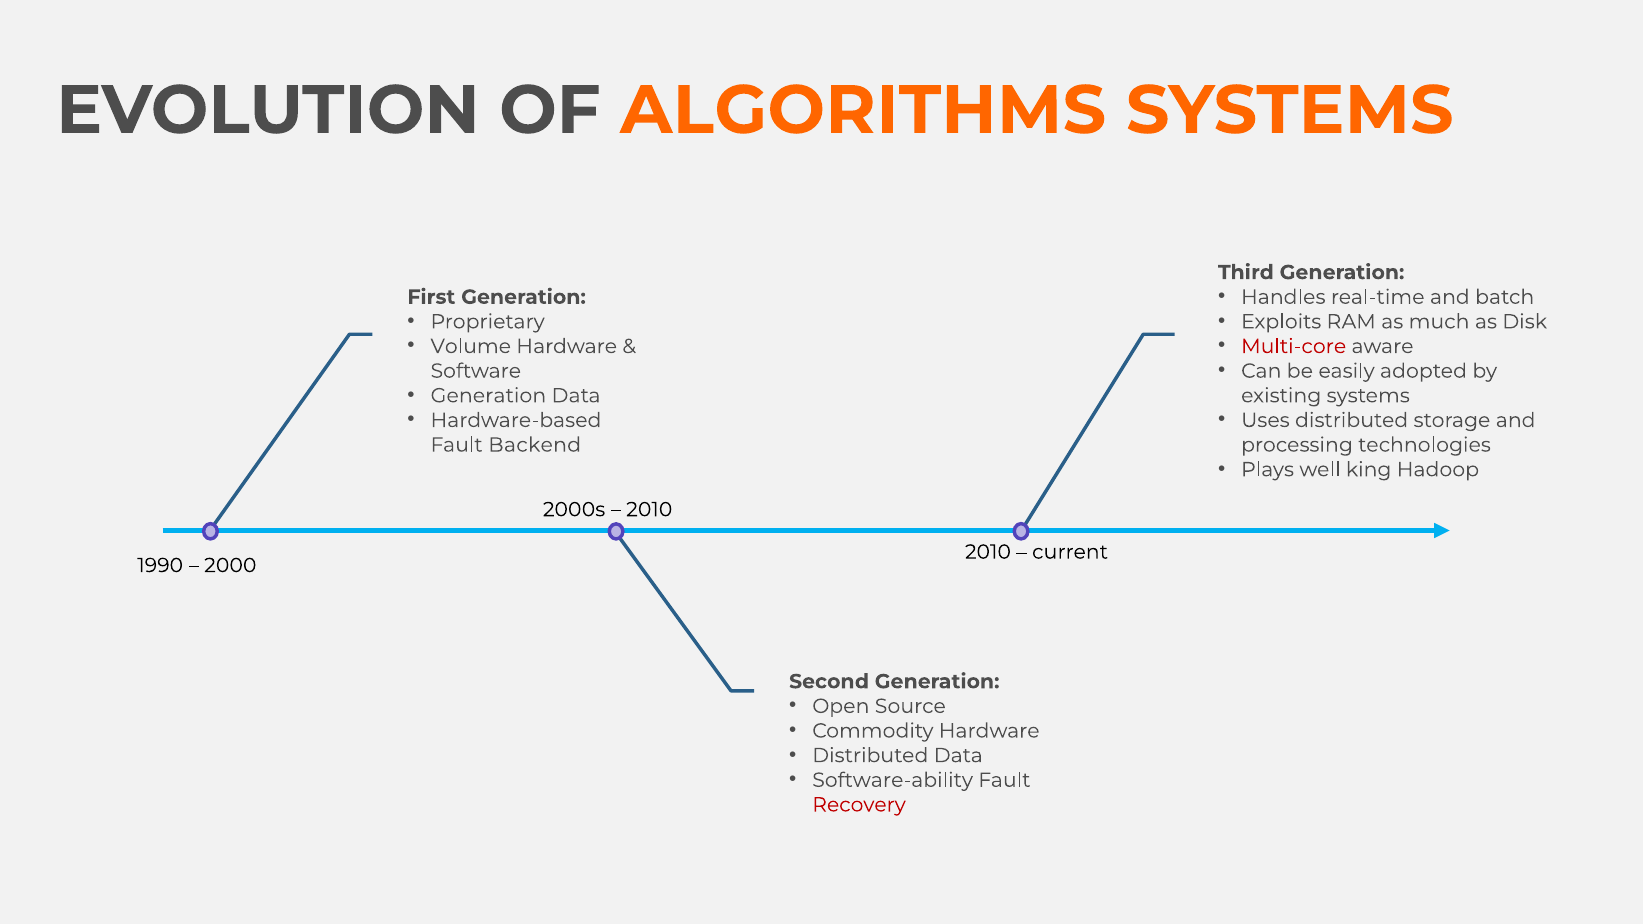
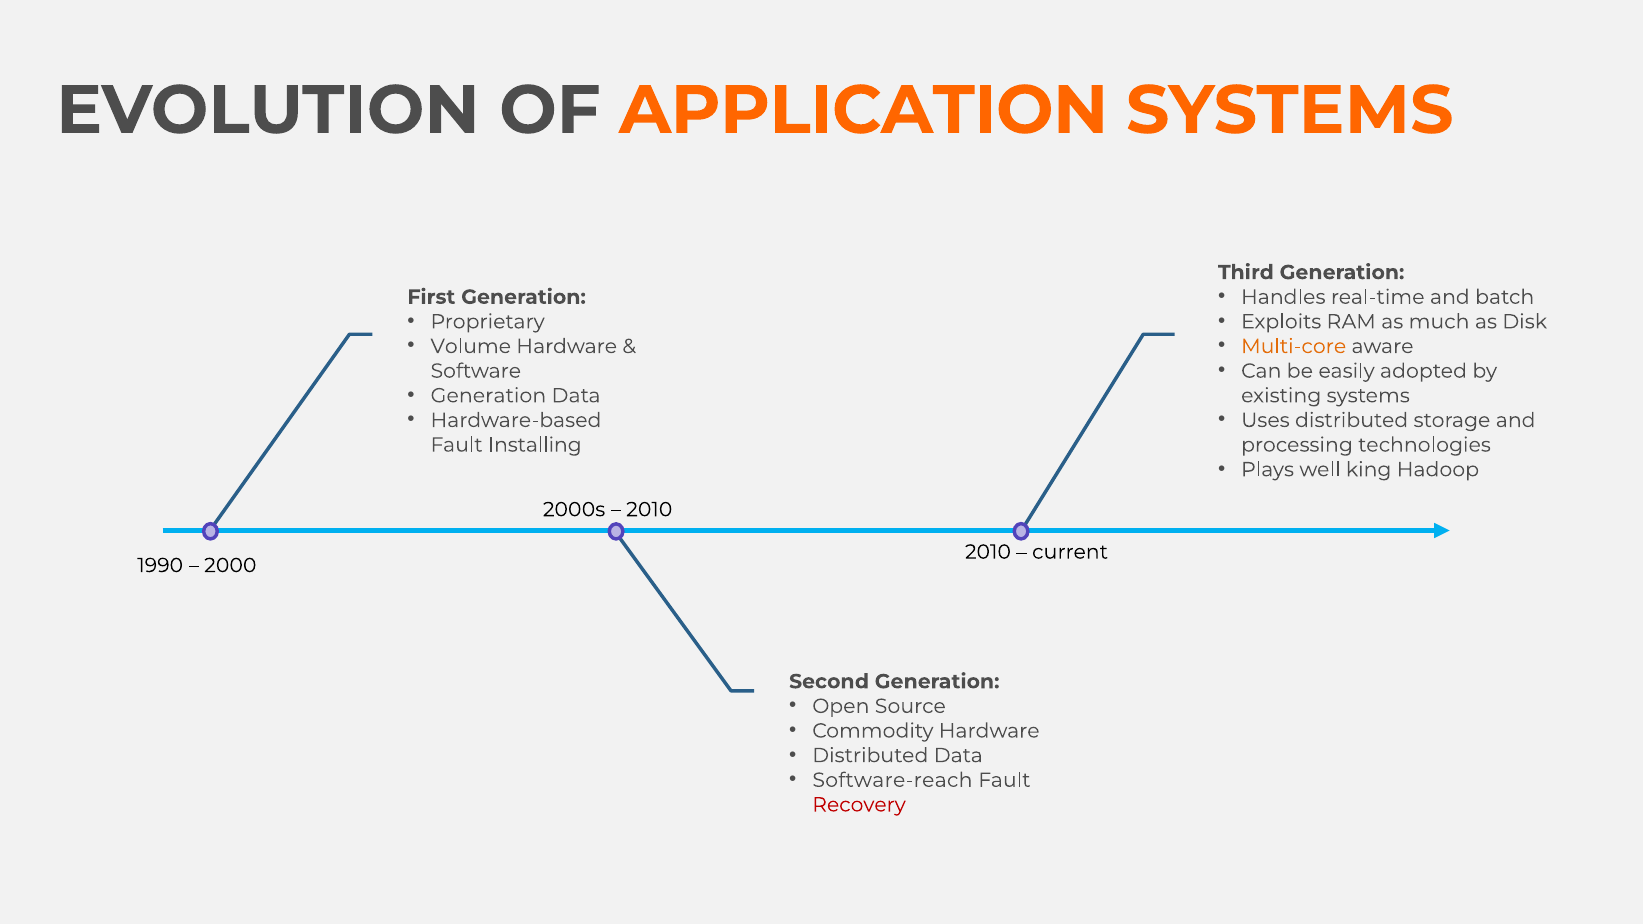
ALGORITHMS: ALGORITHMS -> APPLICATION (864, 110)
Multi-core colour: red -> orange (1294, 346)
Backend: Backend -> Installing (535, 445)
Software-ability: Software-ability -> Software-reach (892, 780)
